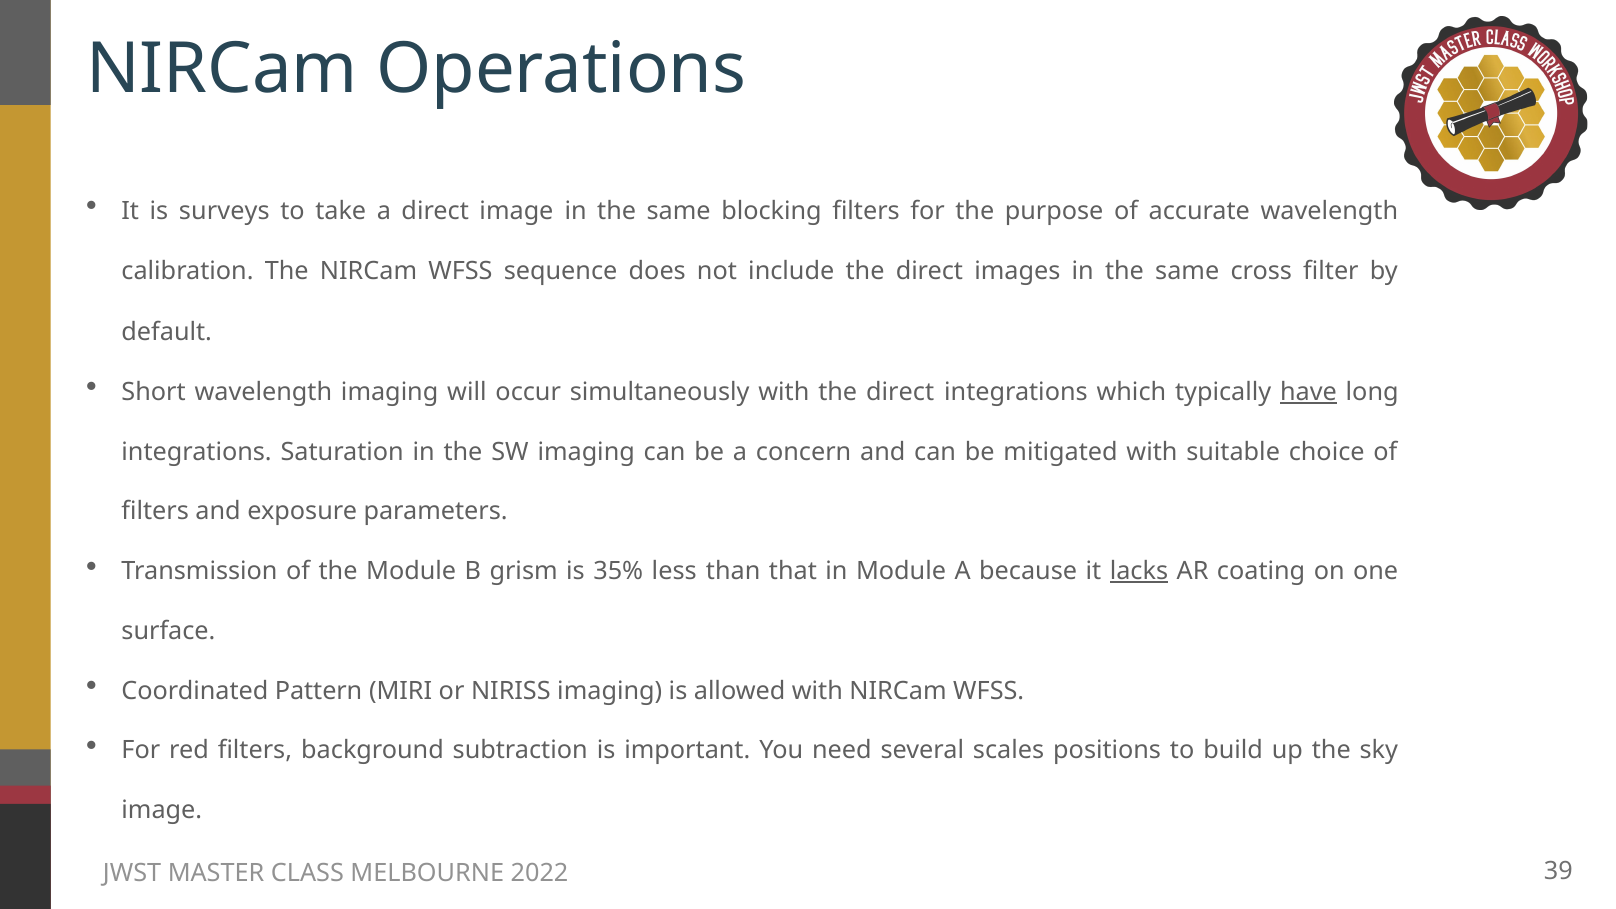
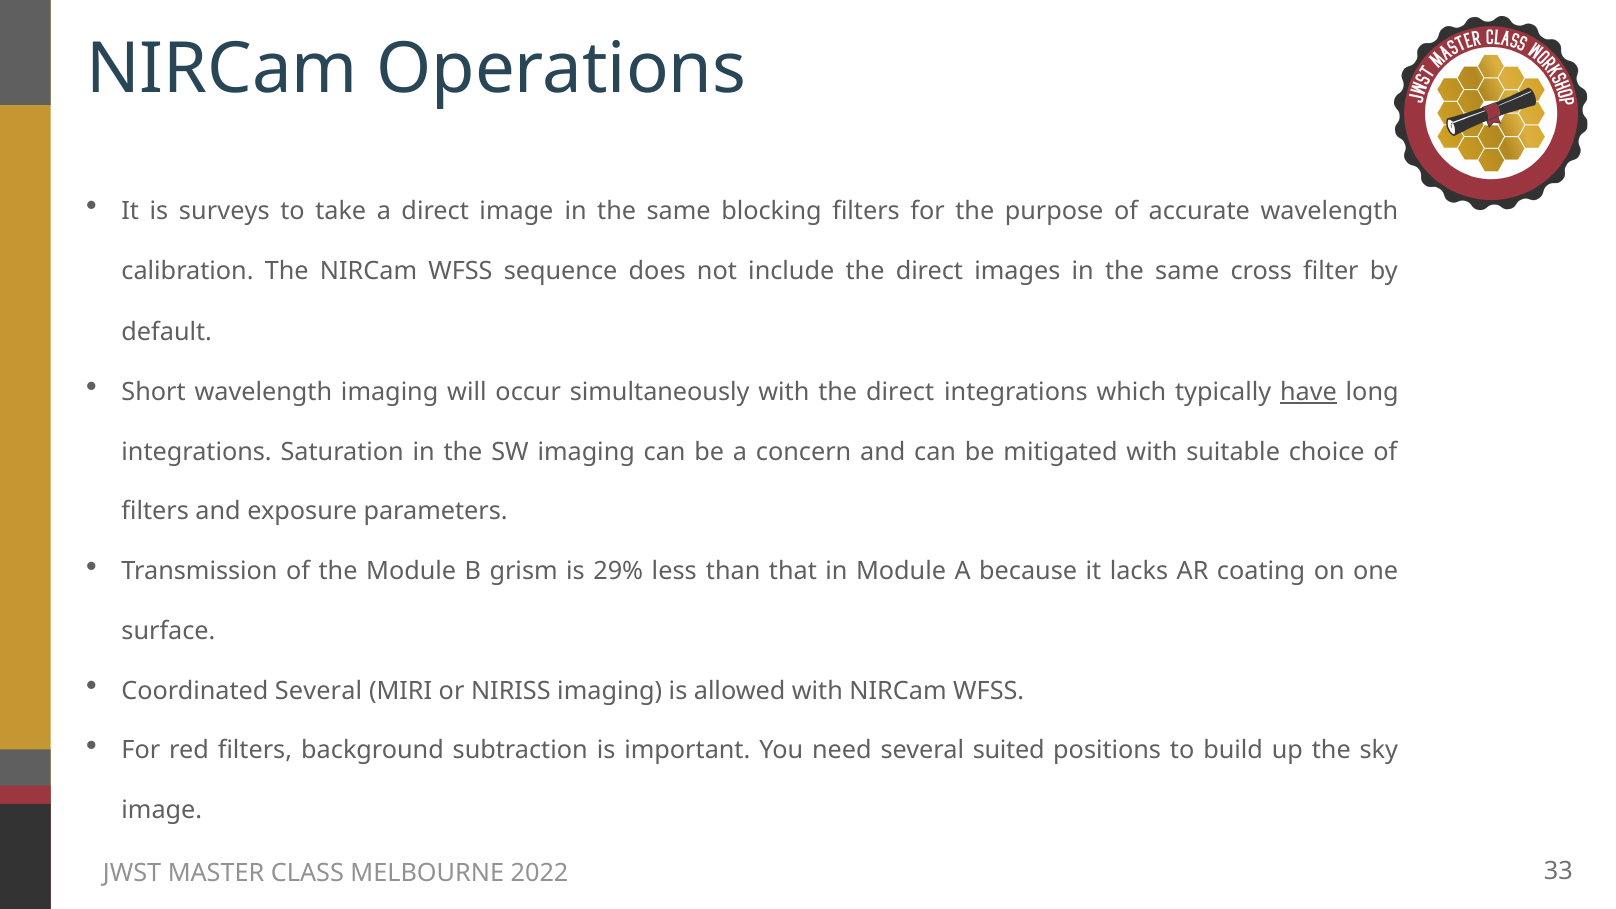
35%: 35% -> 29% (618, 571)
lacks underline: present -> none (1139, 571)
Coordinated Pattern: Pattern -> Several (319, 691)
scales: scales -> suited (1009, 751)
39: 39 -> 33 (1558, 871)
